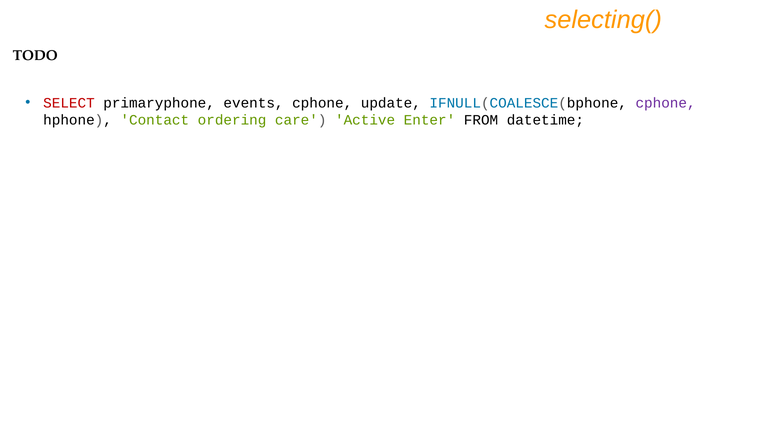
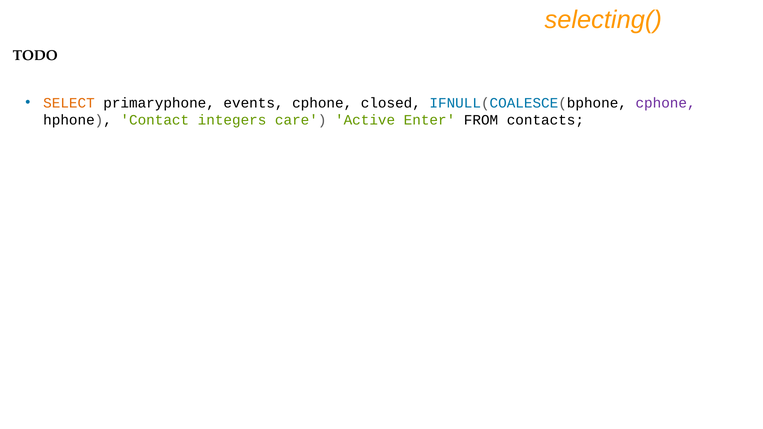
SELECT colour: red -> orange (69, 103)
update: update -> closed (391, 103)
ordering: ordering -> integers (232, 120)
datetime: datetime -> contacts (545, 120)
